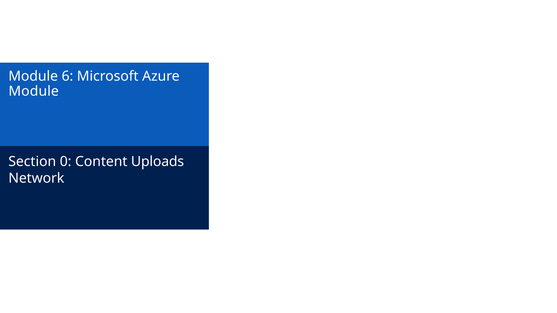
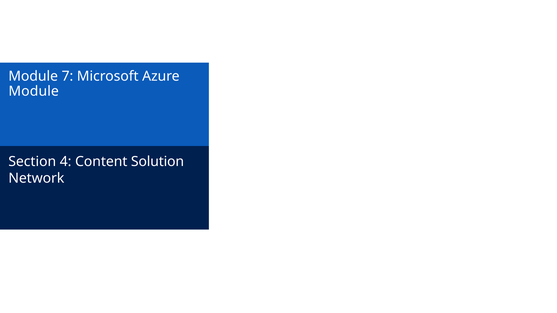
6: 6 -> 7 (67, 76)
0: 0 -> 4 (66, 162)
Uploads: Uploads -> Solution (158, 162)
